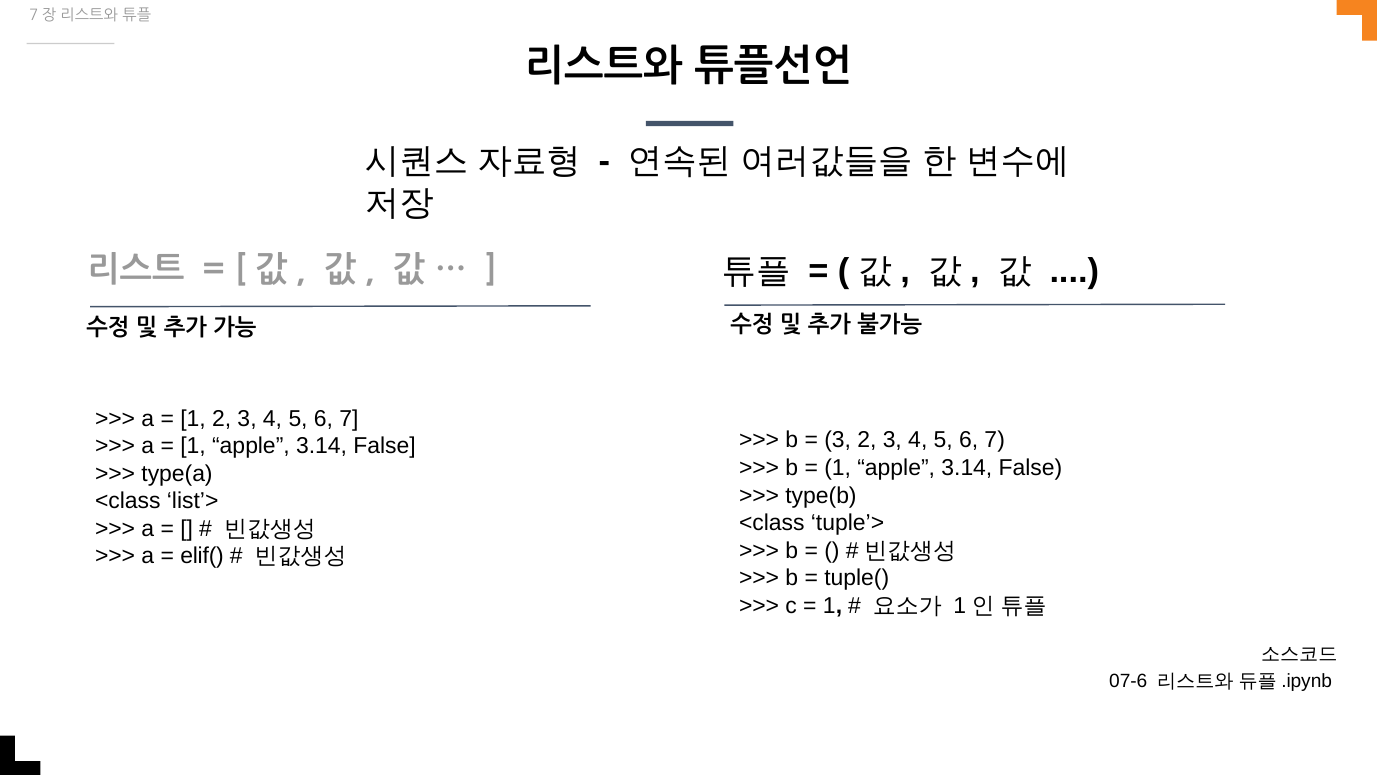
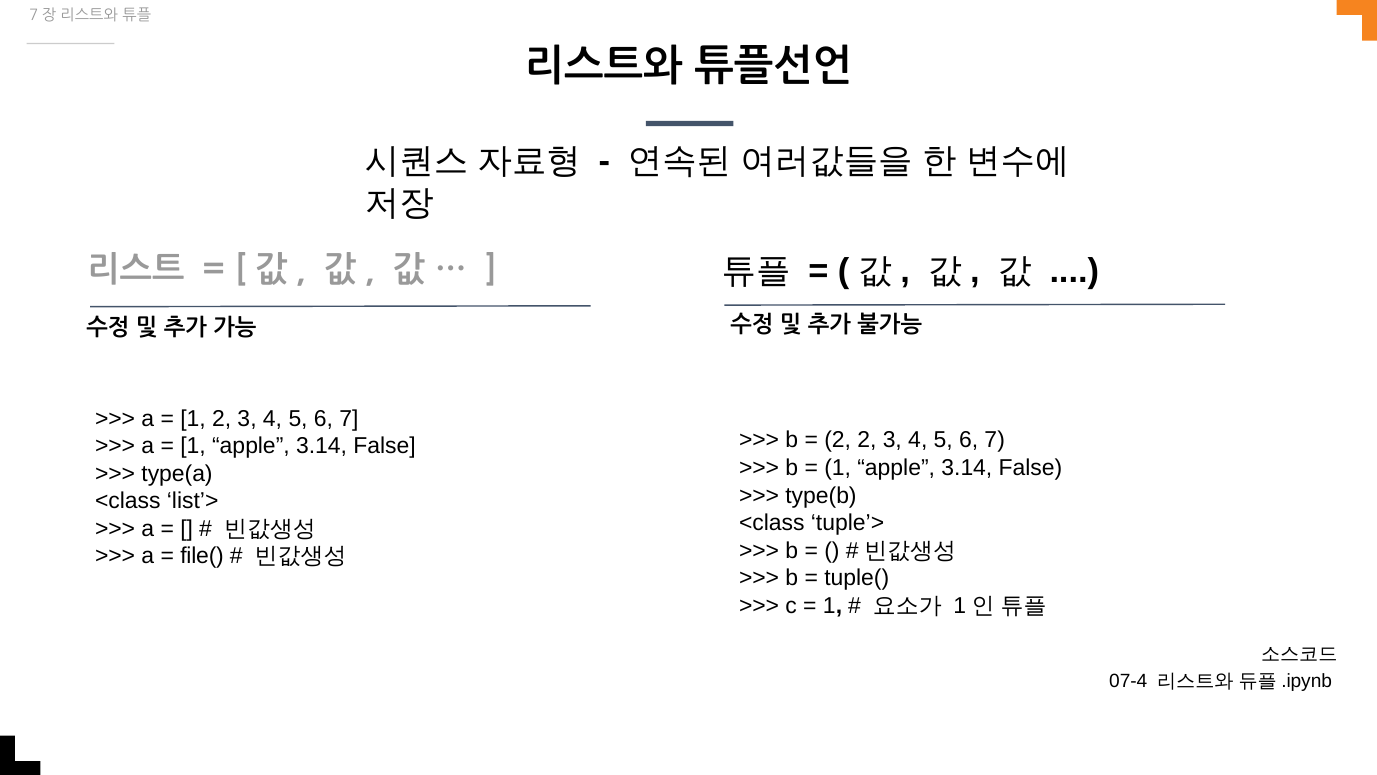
3: 3 -> 2 (838, 440)
elif(: elif( -> file( (202, 556)
07-6: 07-6 -> 07-4 (1128, 681)
